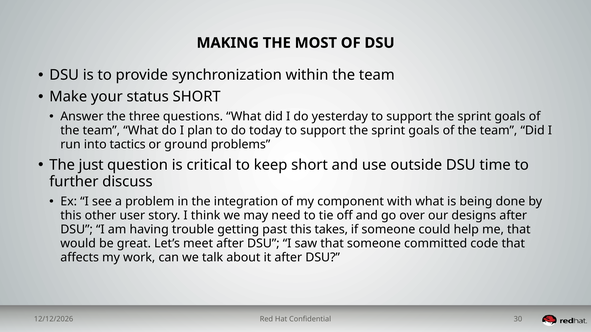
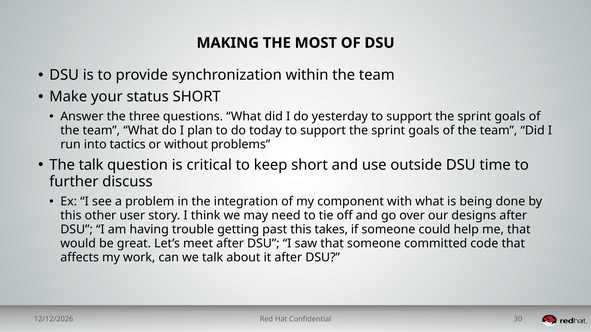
ground: ground -> without (186, 145)
The just: just -> talk (91, 165)
